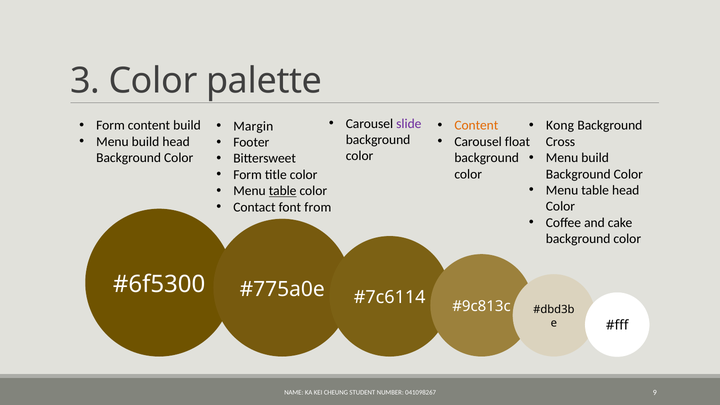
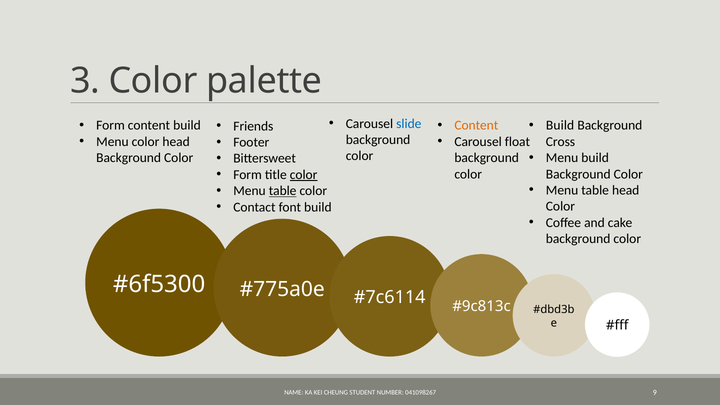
slide colour: purple -> blue (409, 124)
Kong: Kong -> Build (560, 125)
Margin: Margin -> Friends (253, 126)
build: build -> color (146, 142)
color underline: none -> present (304, 175)
font from: from -> build (318, 207)
